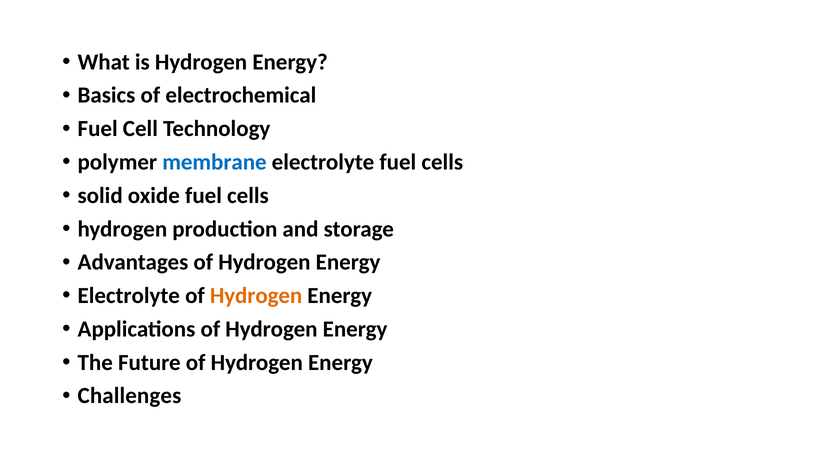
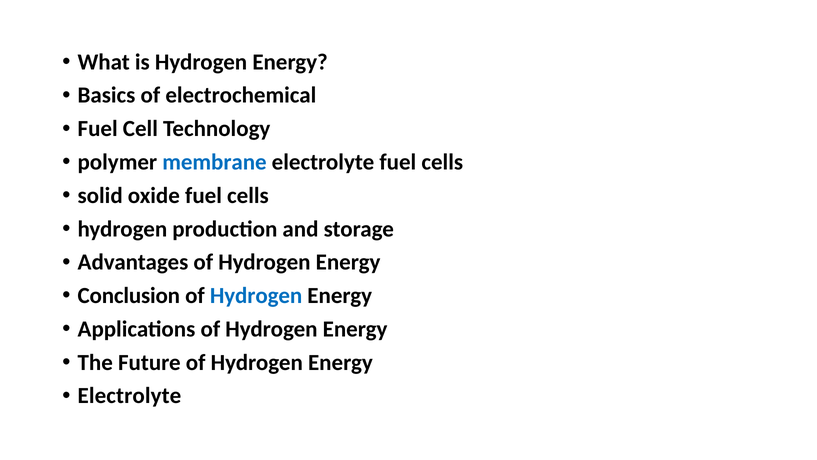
Electrolyte: Electrolyte -> Conclusion (129, 295)
Hydrogen colour: orange -> blue (256, 295)
Challenges: Challenges -> Electrolyte (129, 396)
